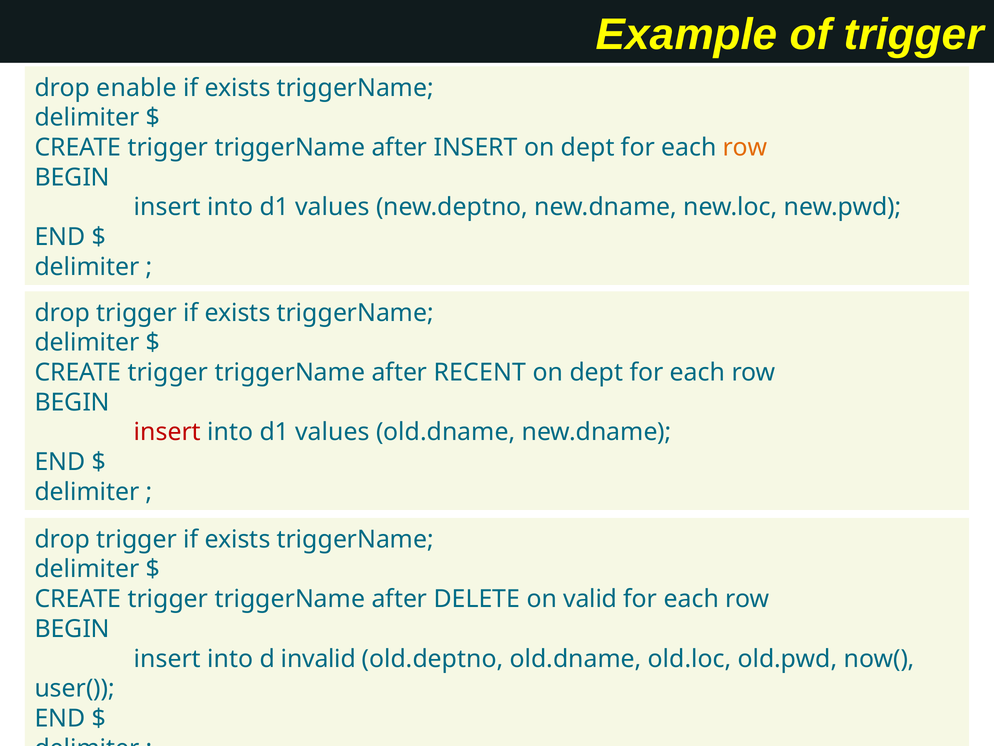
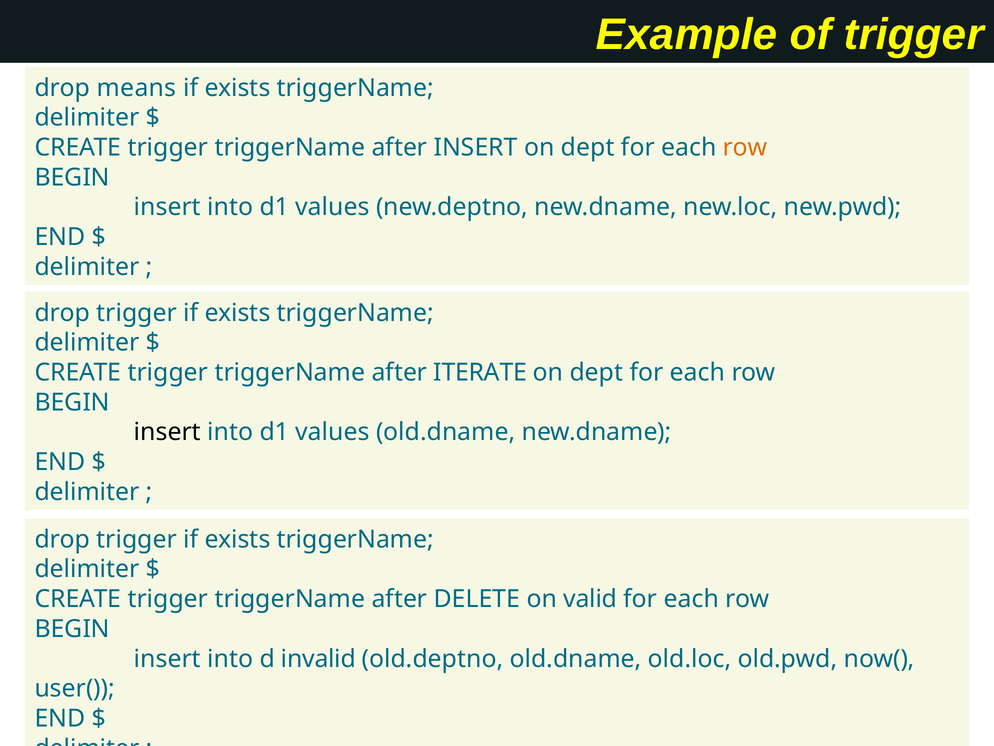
enable: enable -> means (136, 88)
RECENT: RECENT -> ITERATE (480, 372)
insert colour: red -> black (167, 432)
